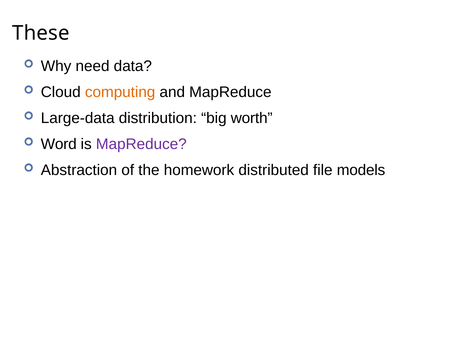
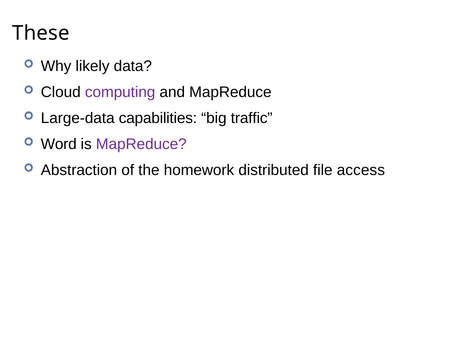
need: need -> likely (93, 66)
computing colour: orange -> purple (120, 92)
distribution: distribution -> capabilities (158, 118)
worth: worth -> traffic (252, 118)
models: models -> access (361, 170)
